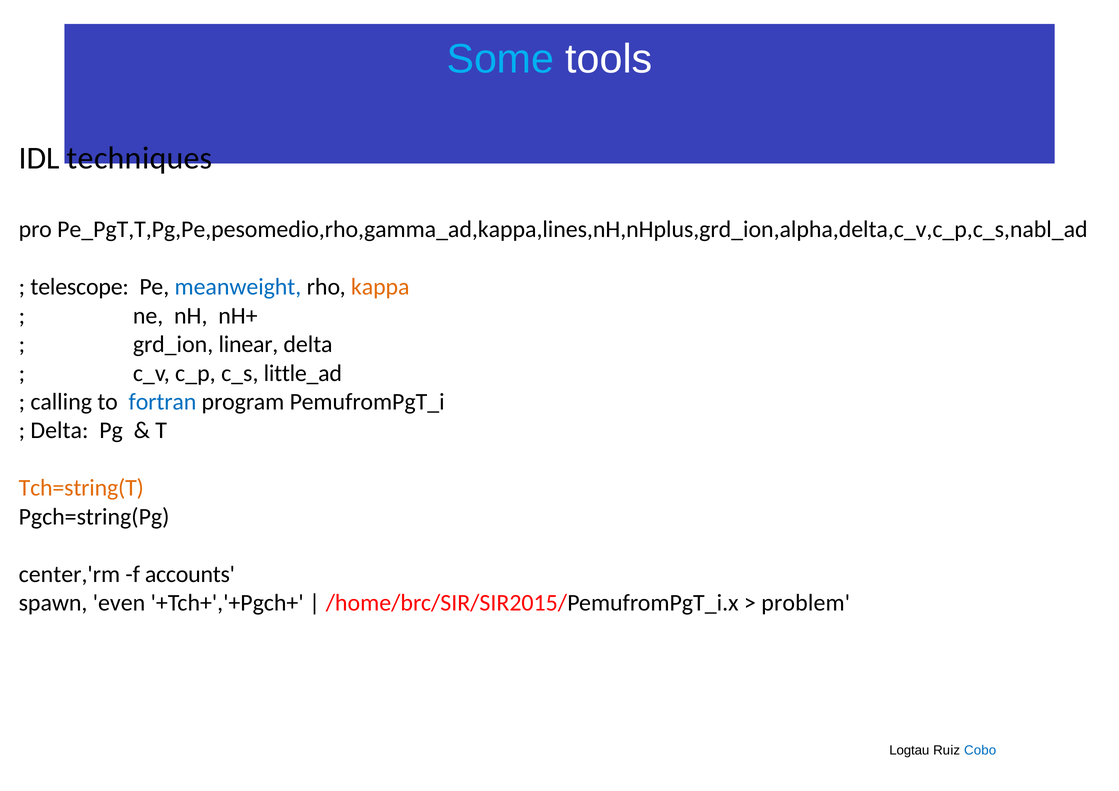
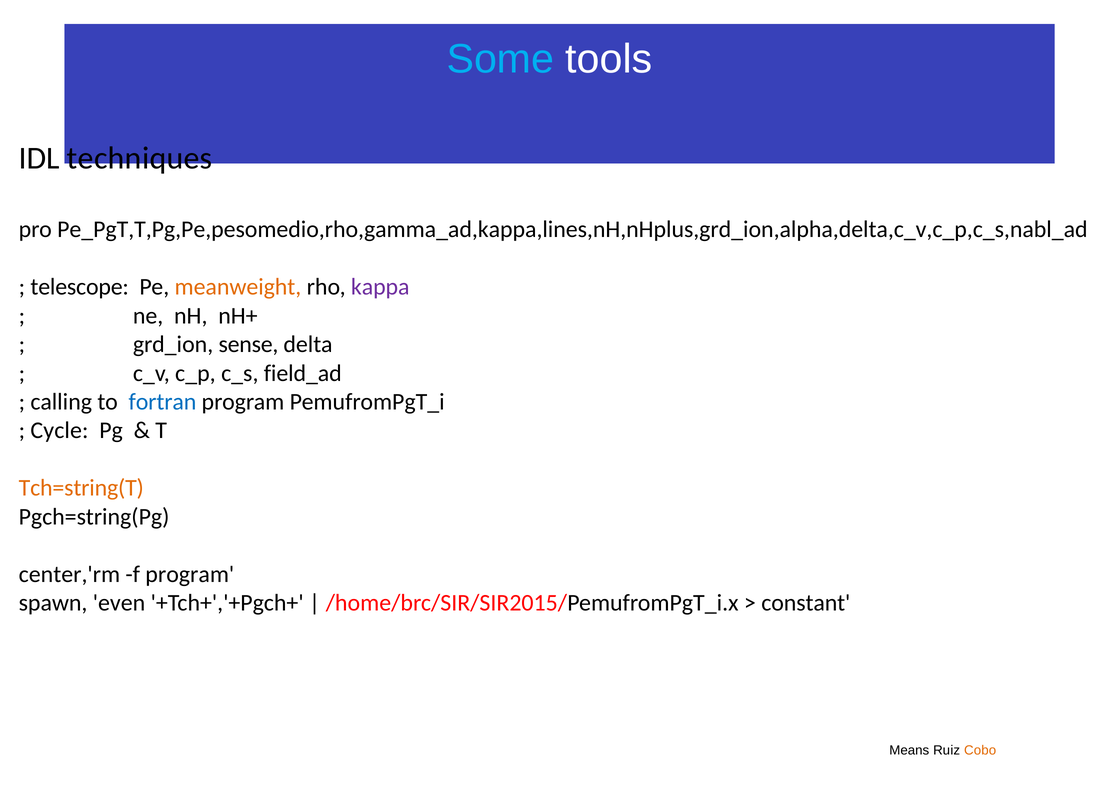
meanweight colour: blue -> orange (238, 287)
kappa colour: orange -> purple (380, 287)
linear: linear -> sense (248, 344)
little_ad: little_ad -> field_ad (303, 373)
Delta: Delta -> Cycle (59, 430)
f accounts: accounts -> program (190, 574)
problem: problem -> constant (806, 603)
Logtau: Logtau -> Means (909, 750)
Cobo colour: blue -> orange (980, 750)
